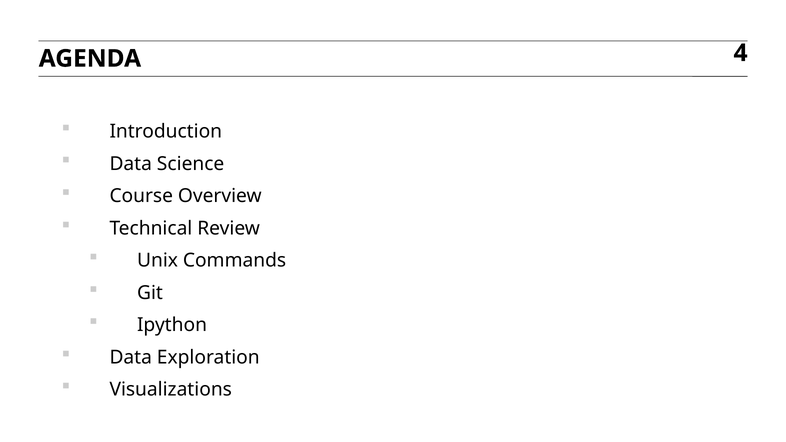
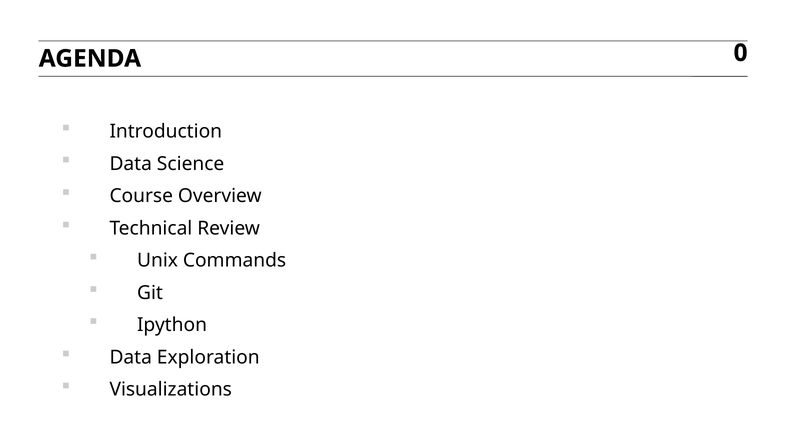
4: 4 -> 0 (741, 53)
